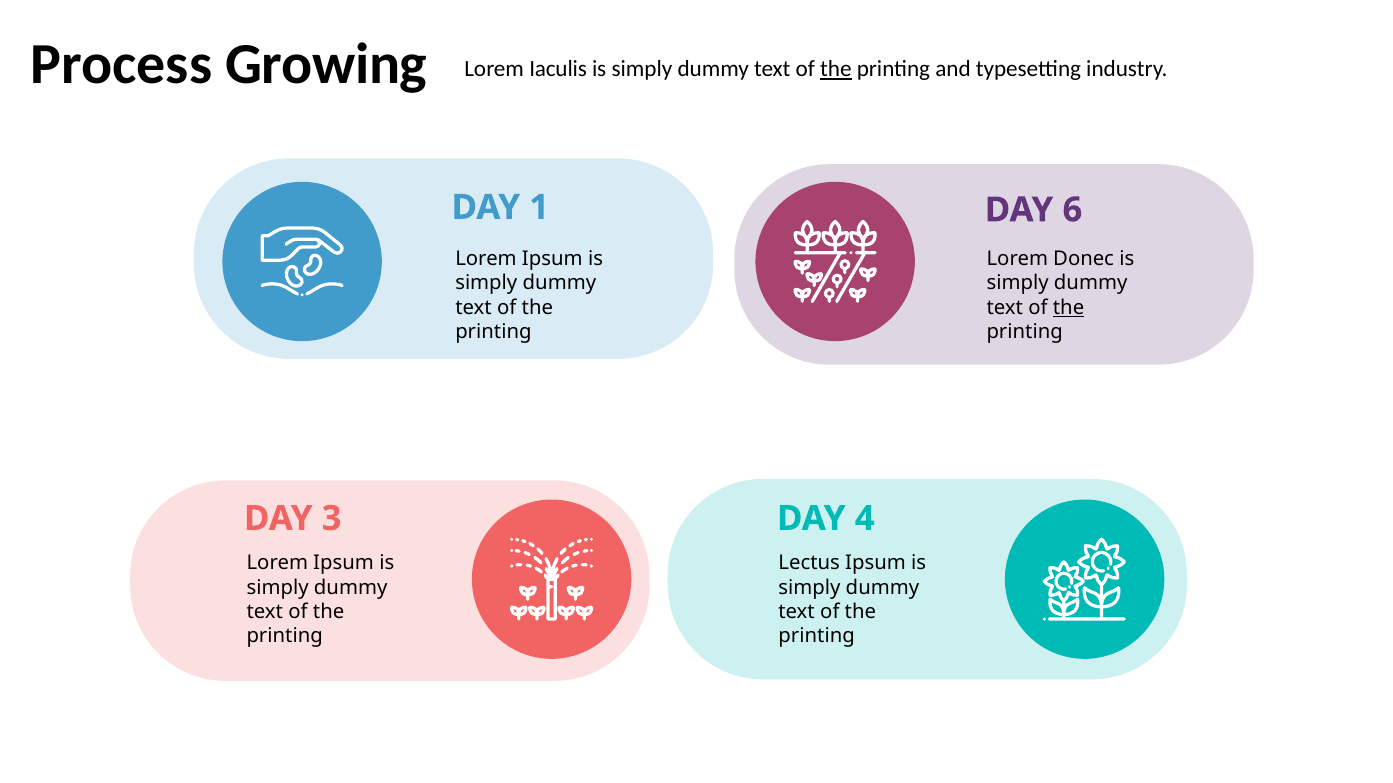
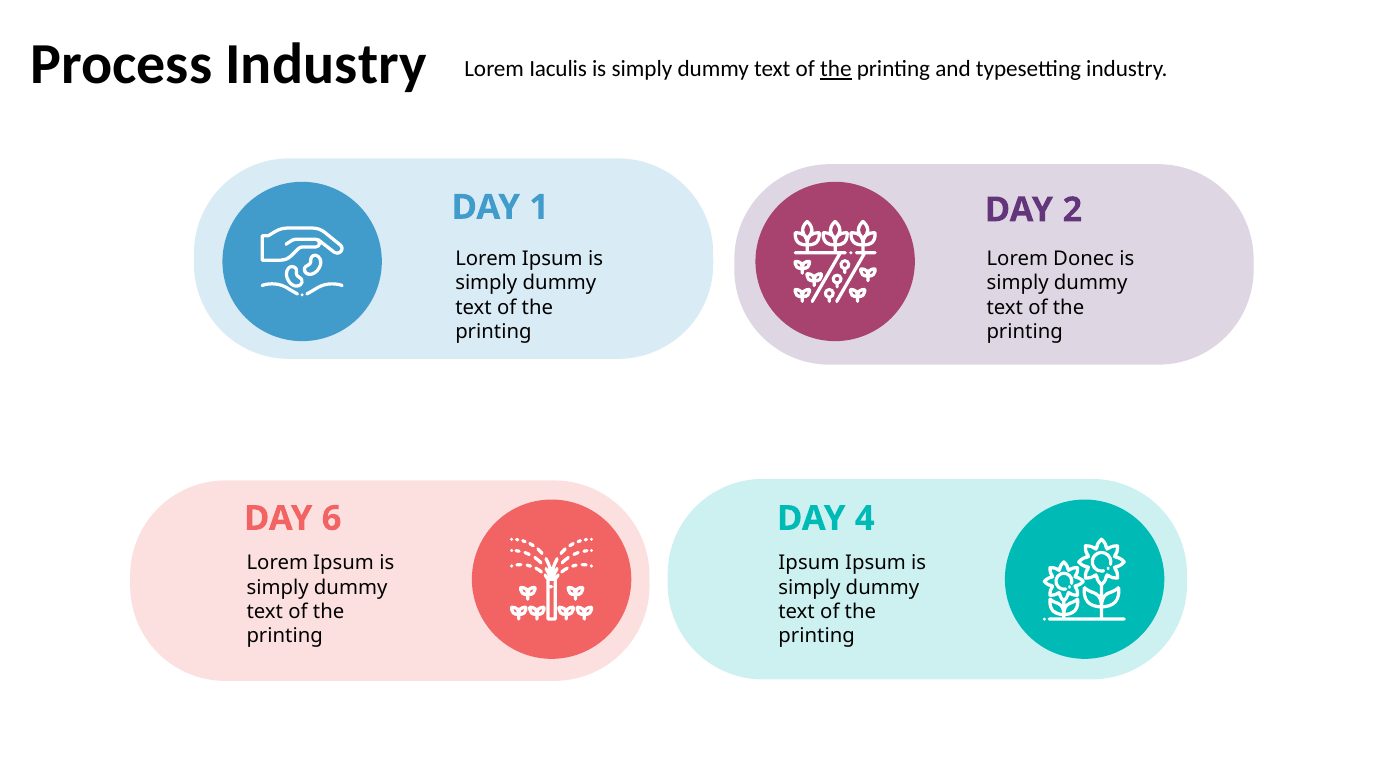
Process Growing: Growing -> Industry (326, 65)
6: 6 -> 2 (1072, 210)
the underline: present -> none (1069, 308)
3: 3 -> 6 (332, 519)
Lectus: Lectus -> Ipsum (809, 563)
